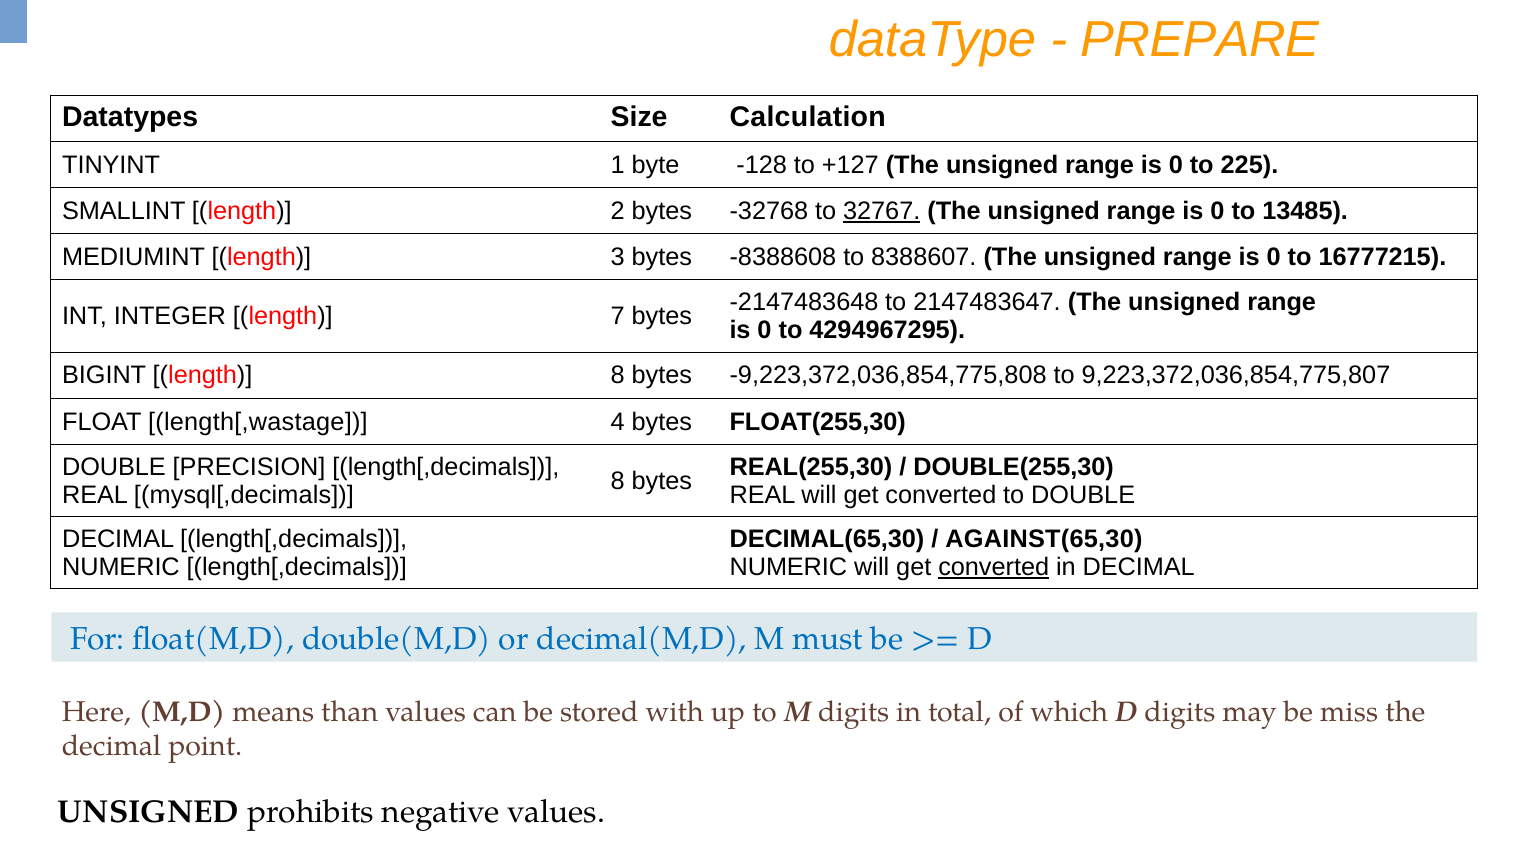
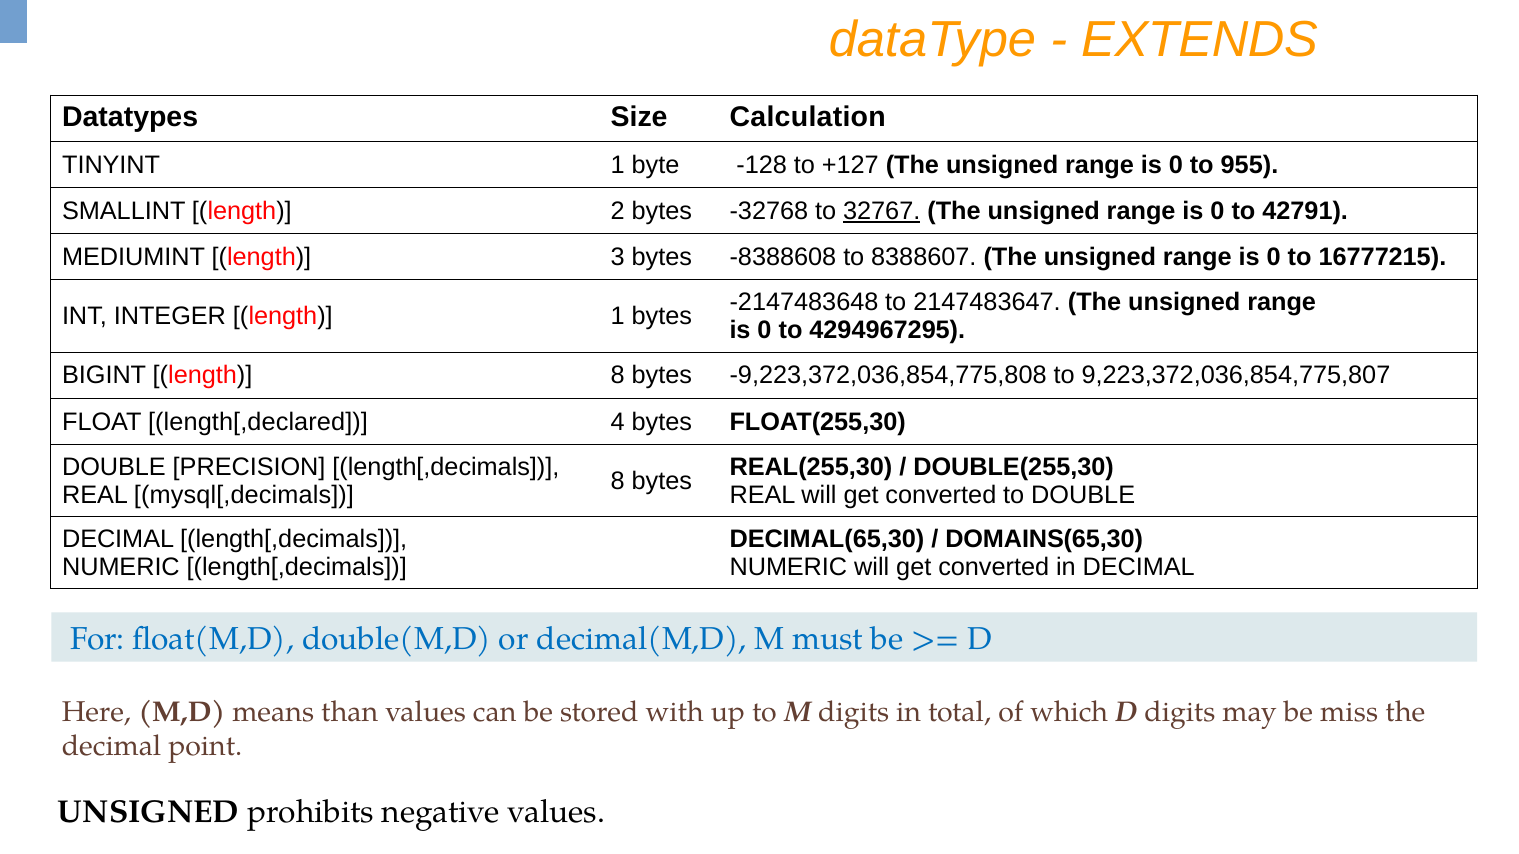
PREPARE: PREPARE -> EXTENDS (1200, 40)
225: 225 -> 955 (1249, 165)
13485: 13485 -> 42791 (1305, 211)
length 7: 7 -> 1 (618, 317)
length[,wastage: length[,wastage -> length[,declared (258, 422)
AGAINST(65,30: AGAINST(65,30 -> DOMAINS(65,30 (1044, 539)
converted underline: present -> none (994, 567)
